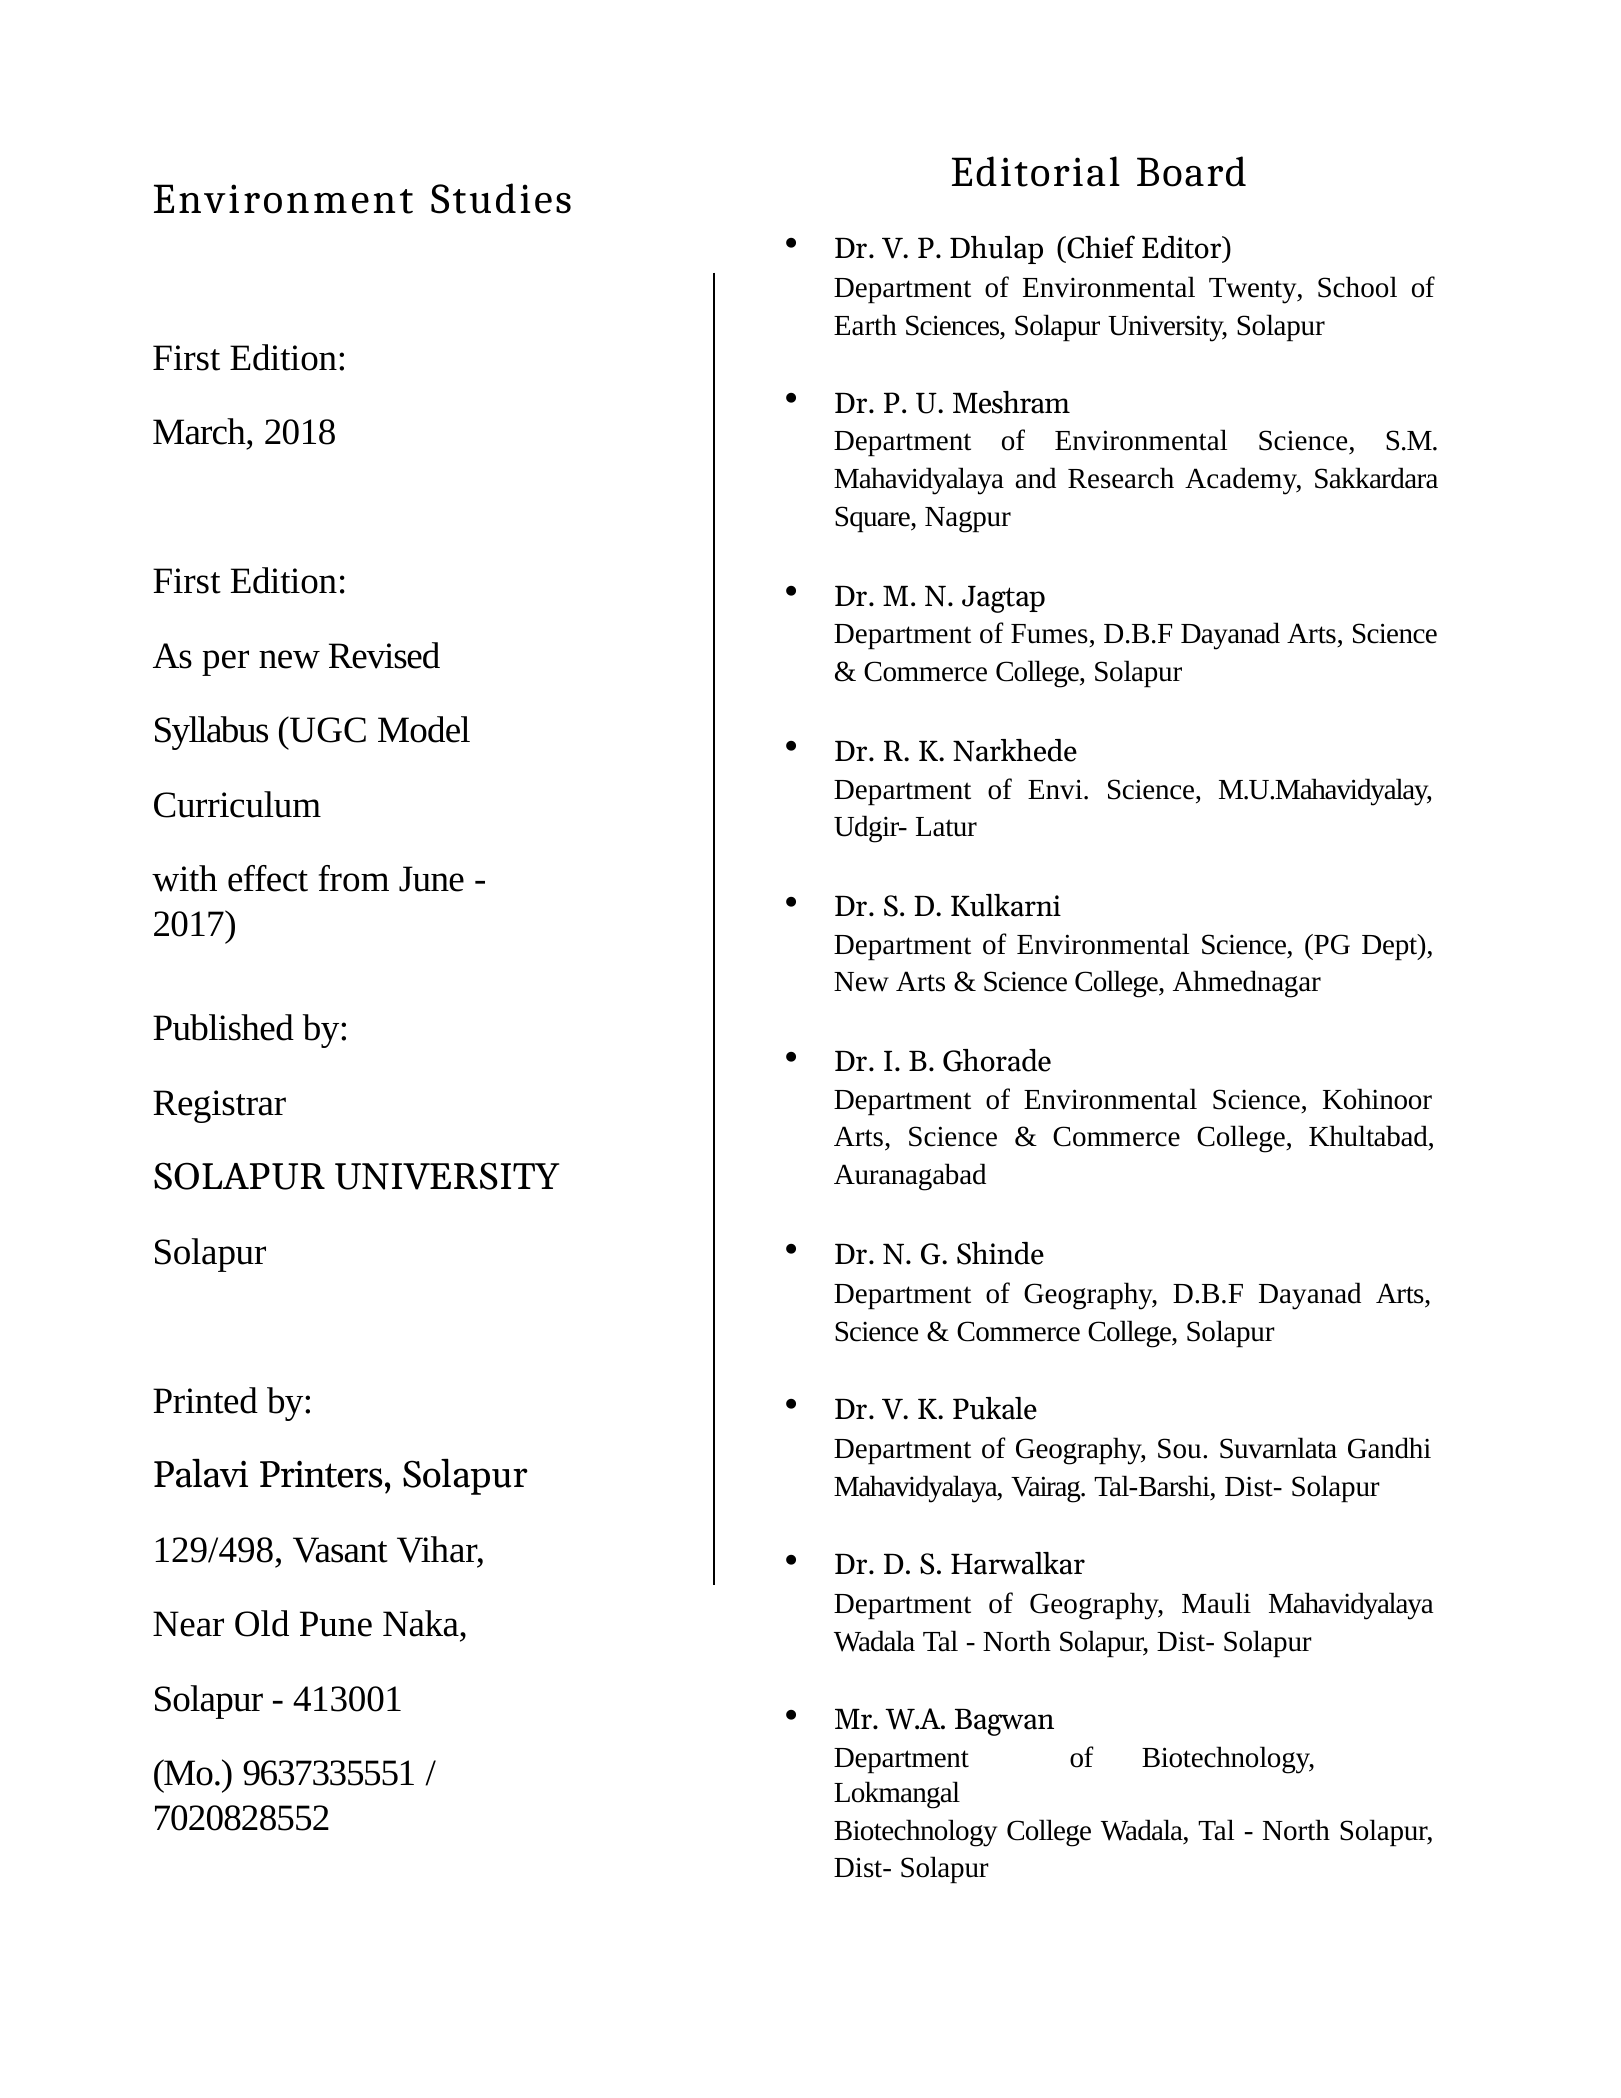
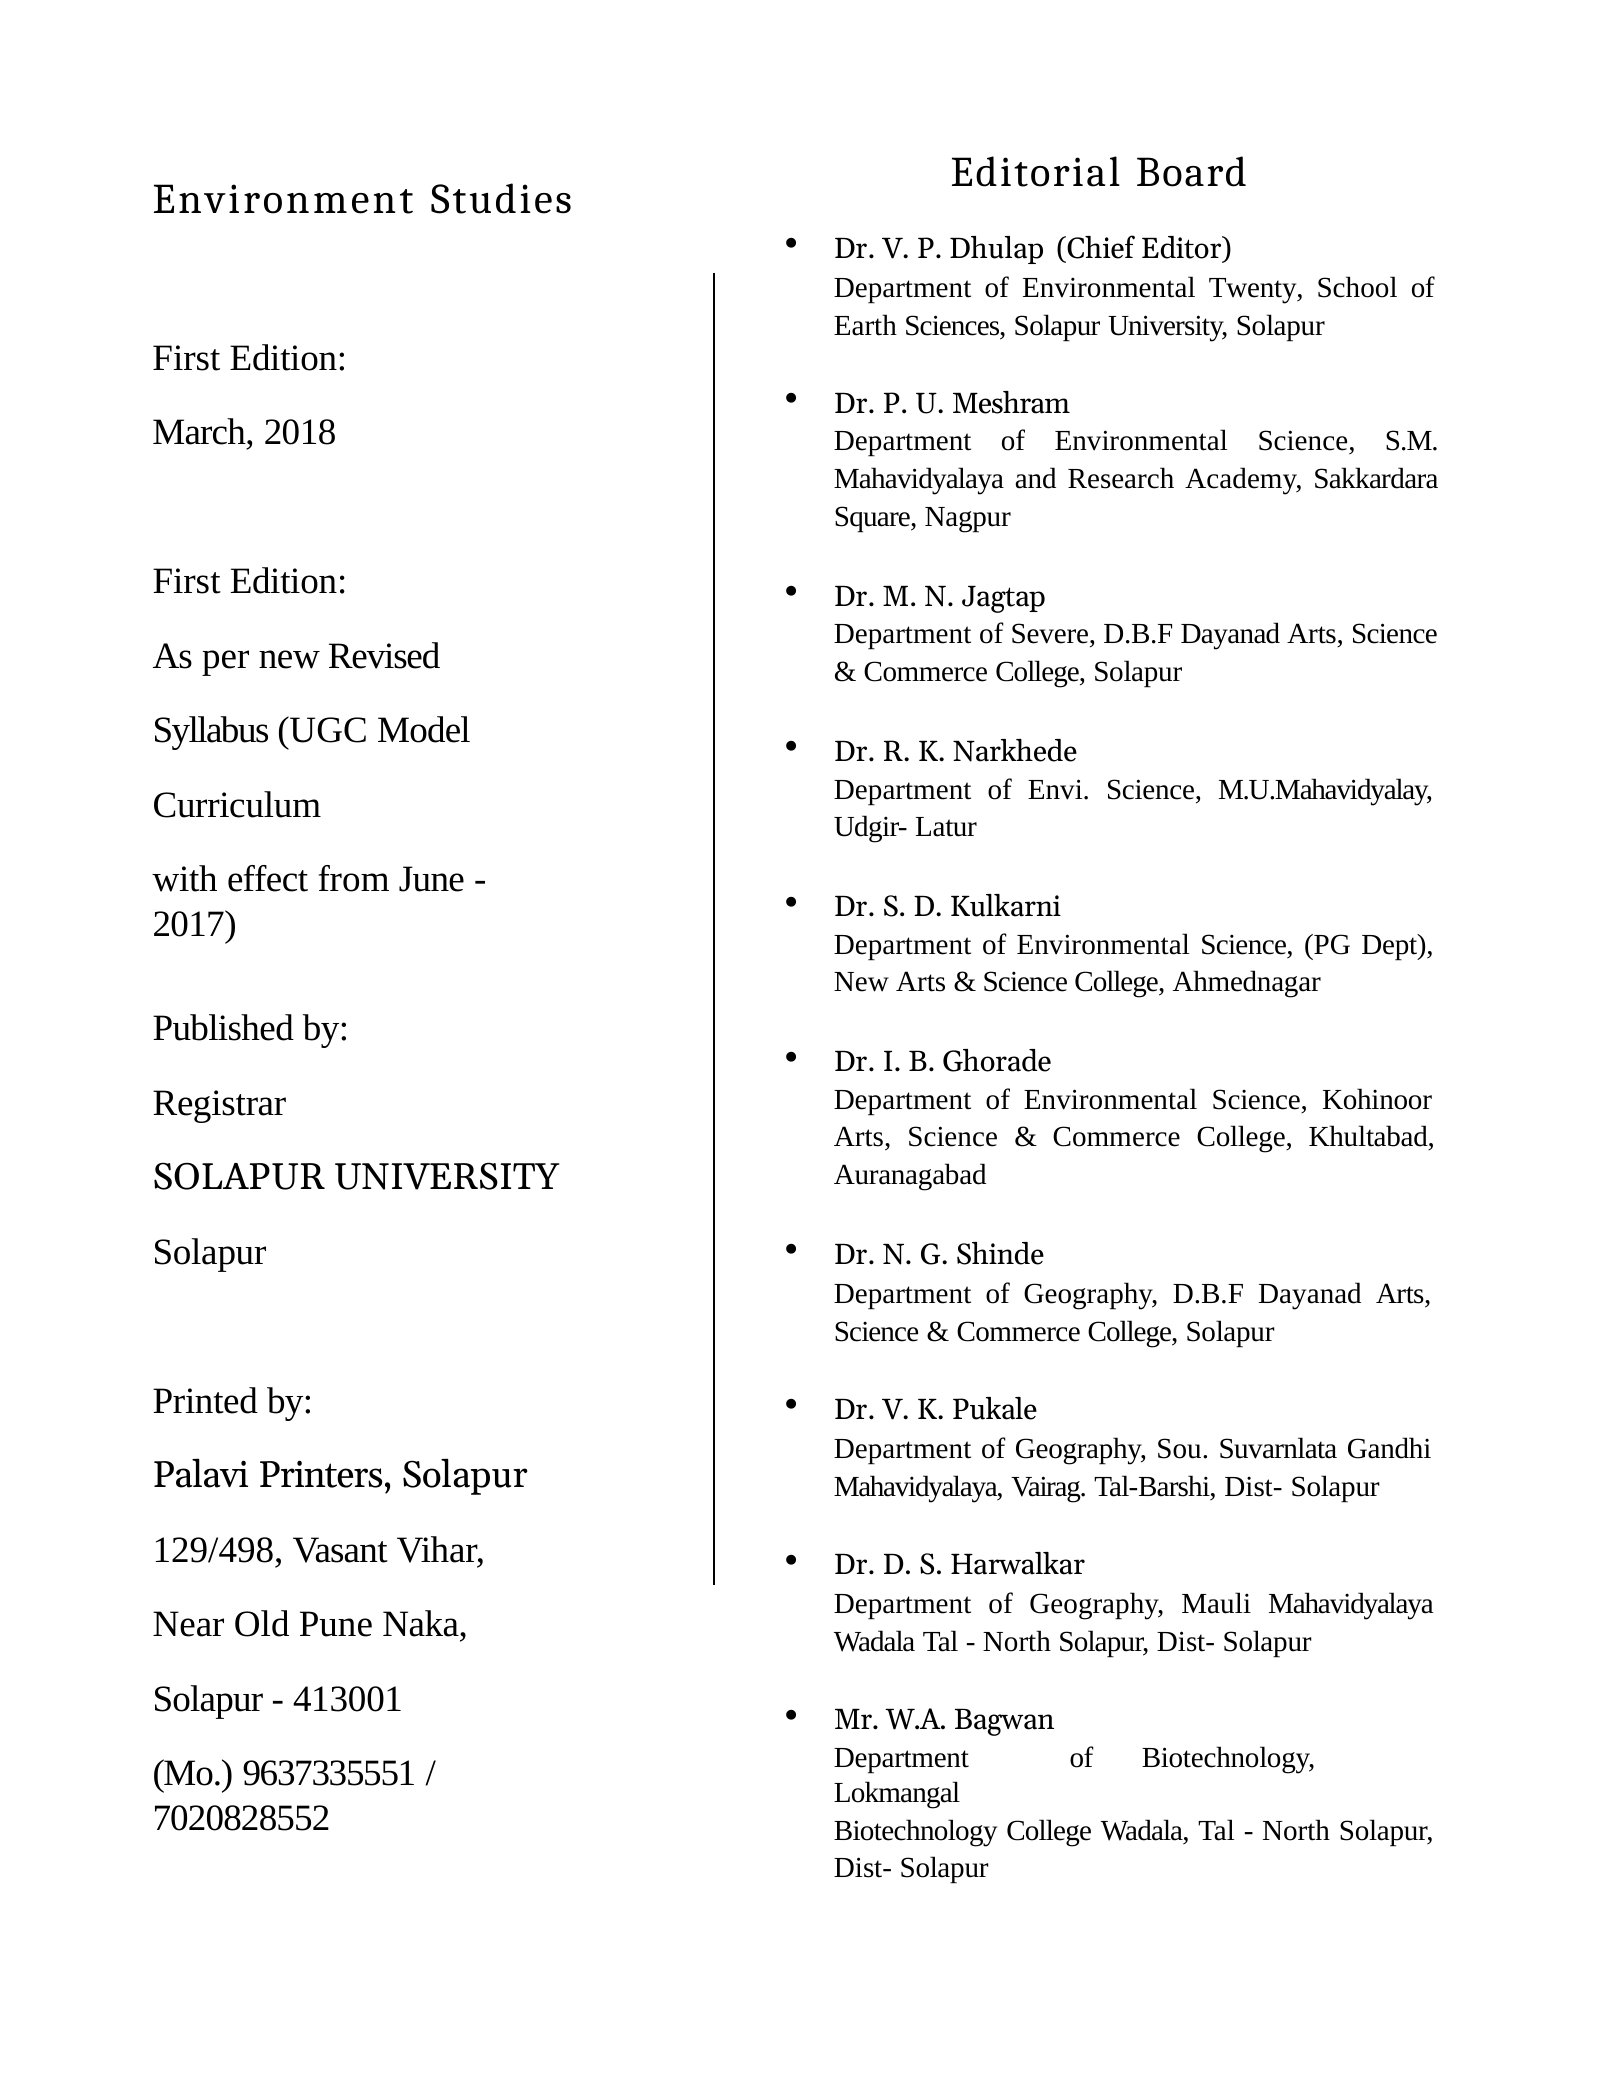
Fumes: Fumes -> Severe (1053, 634)
